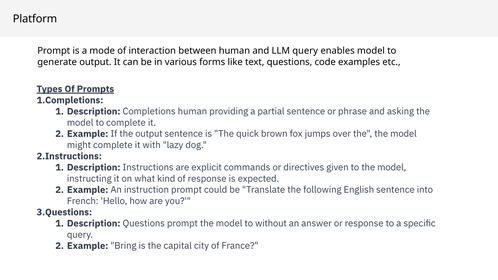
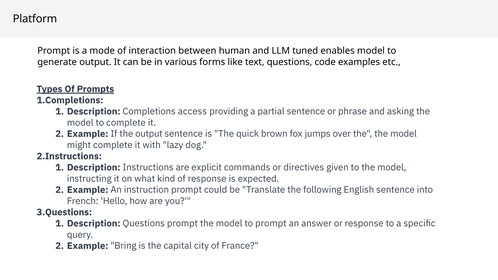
LLM query: query -> tuned (305, 51)
Completions human: human -> access (192, 111)
to without: without -> prompt (271, 224)
